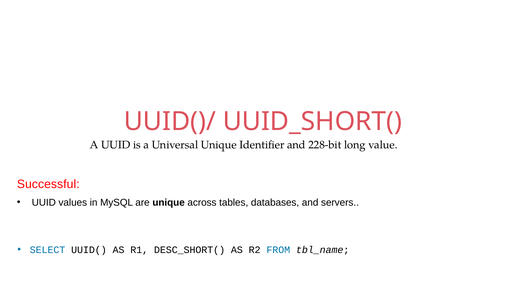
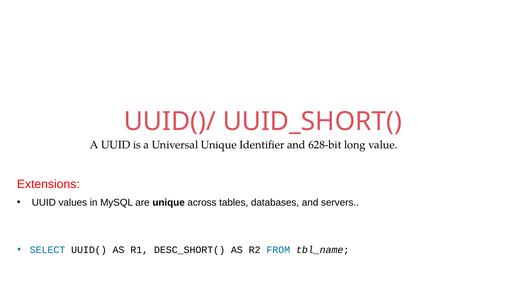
228-bit: 228-bit -> 628-bit (325, 145)
Successful: Successful -> Extensions (48, 184)
